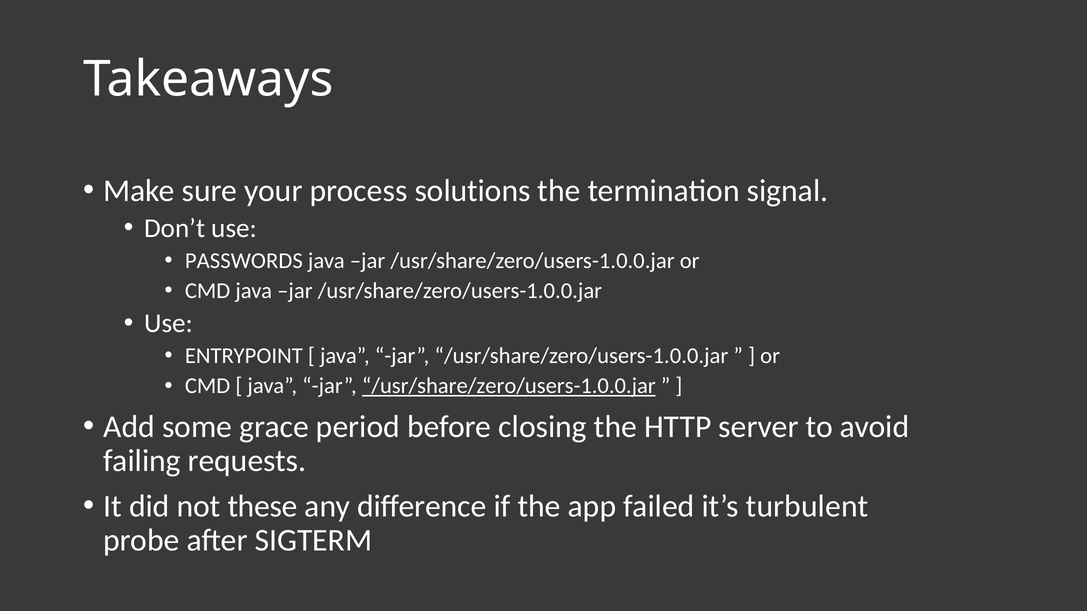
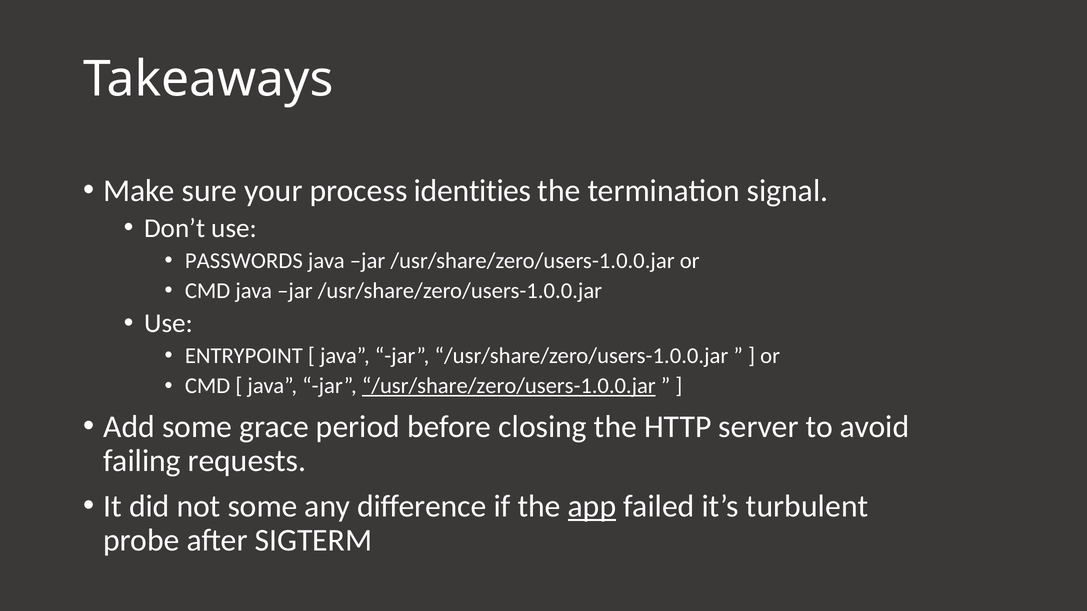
solutions: solutions -> identities (473, 191)
not these: these -> some (263, 507)
app underline: none -> present (592, 507)
